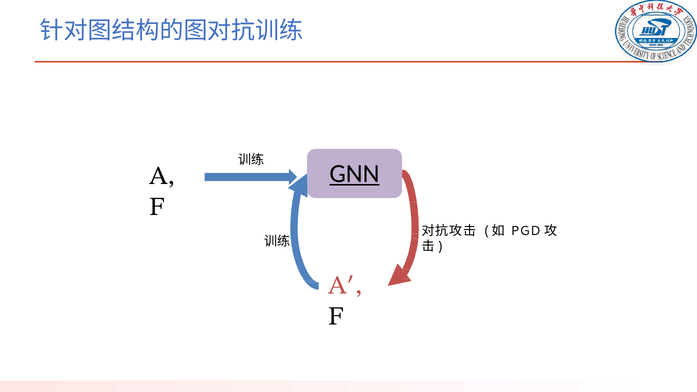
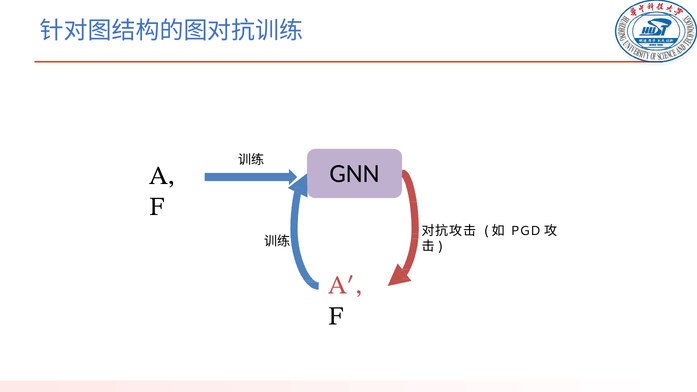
GNN underline: present -> none (354, 174)
